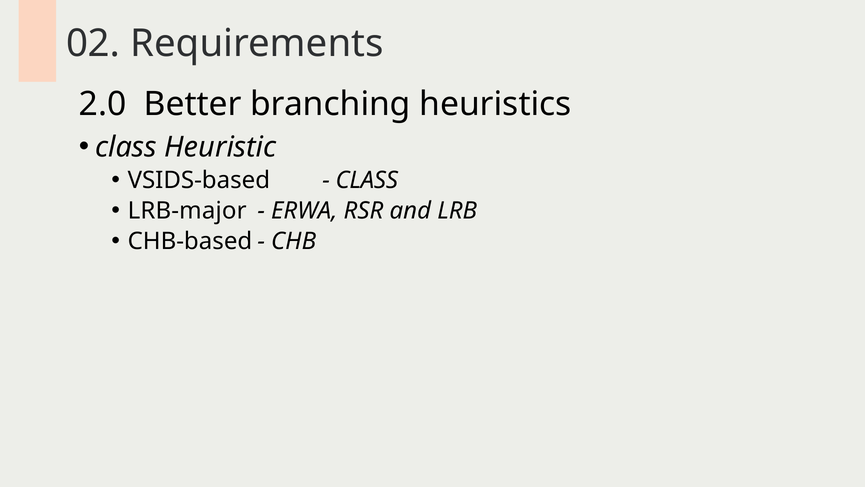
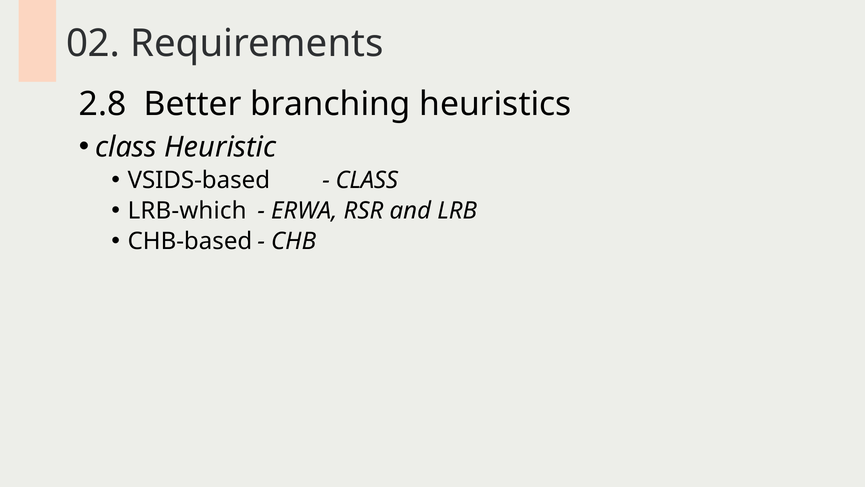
2.0: 2.0 -> 2.8 (103, 104)
LRB-major: LRB-major -> LRB-which (187, 210)
